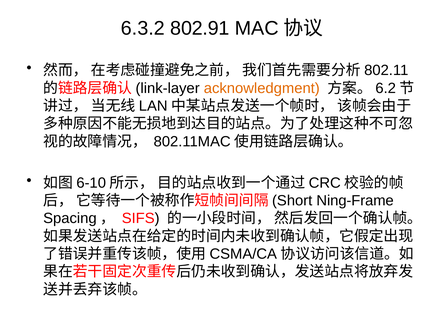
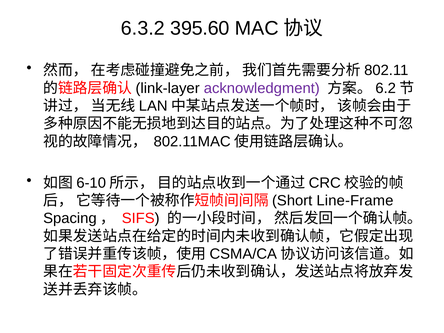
802.91: 802.91 -> 395.60 (200, 28)
acknowledgment colour: orange -> purple (262, 88)
Ning-Frame: Ning-Frame -> Line-Frame (355, 201)
